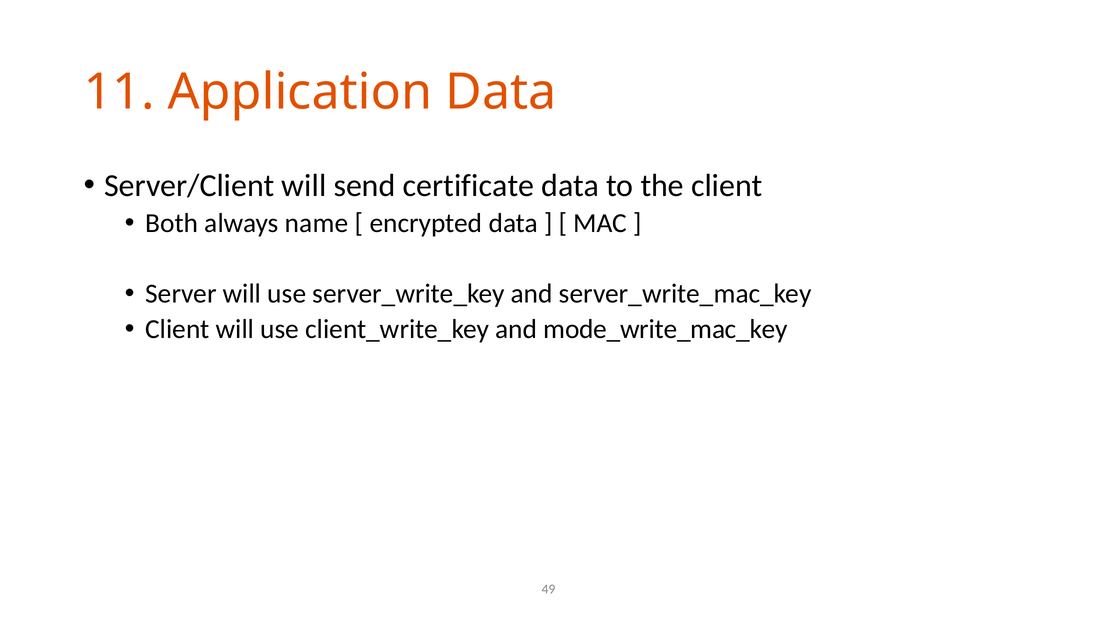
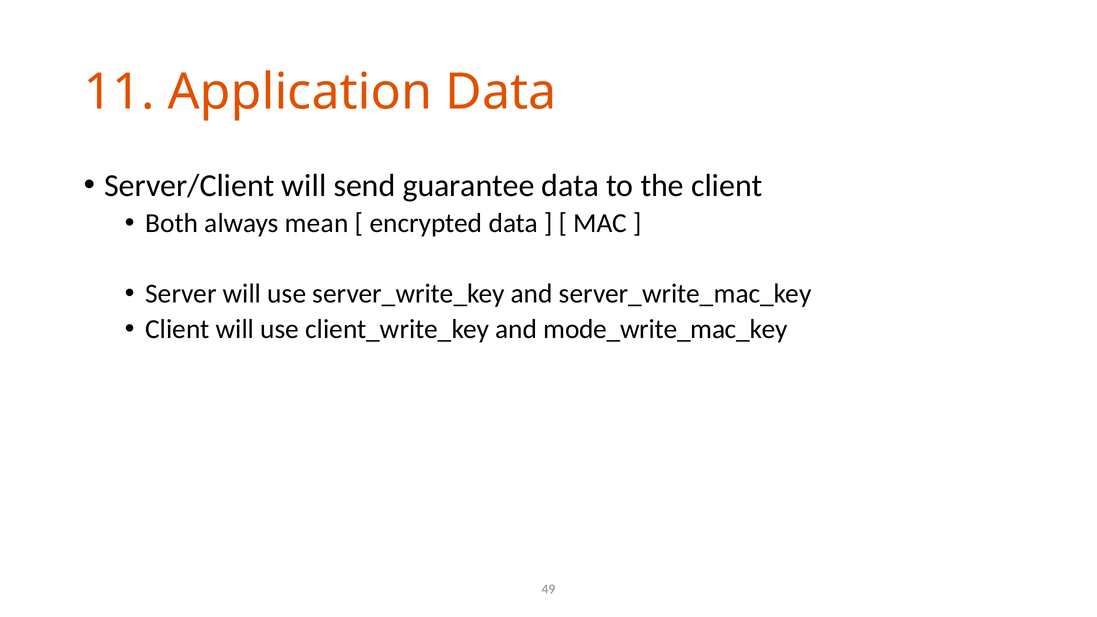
certificate: certificate -> guarantee (469, 185)
name: name -> mean (317, 223)
